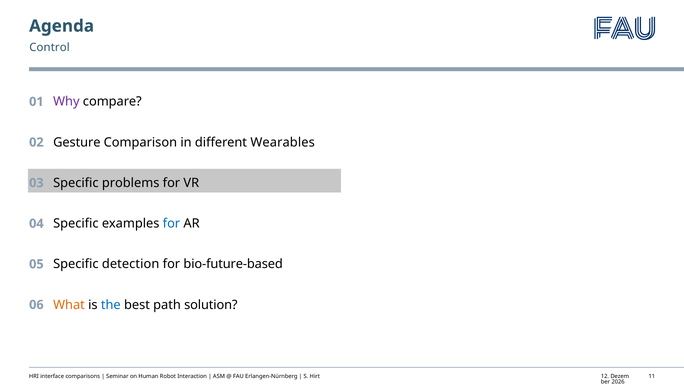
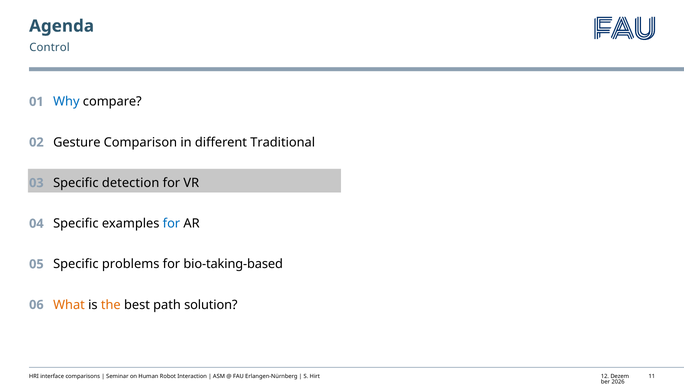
Why colour: purple -> blue (66, 102)
Wearables: Wearables -> Traditional (283, 142)
problems: problems -> detection (131, 183)
detection: detection -> problems (131, 264)
bio-future-based: bio-future-based -> bio-taking-based (233, 264)
the colour: blue -> orange (111, 305)
